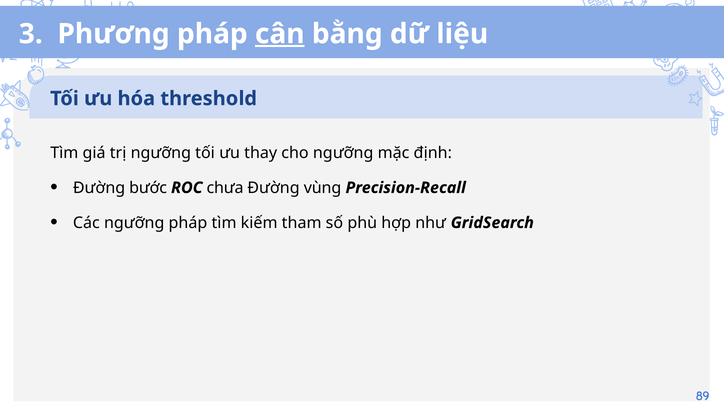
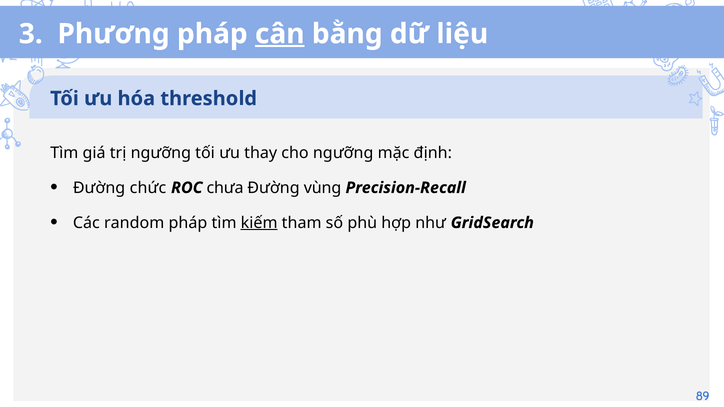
bước: bước -> chức (148, 188)
Các ngưỡng: ngưỡng -> random (134, 223)
kiếm underline: none -> present (259, 223)
